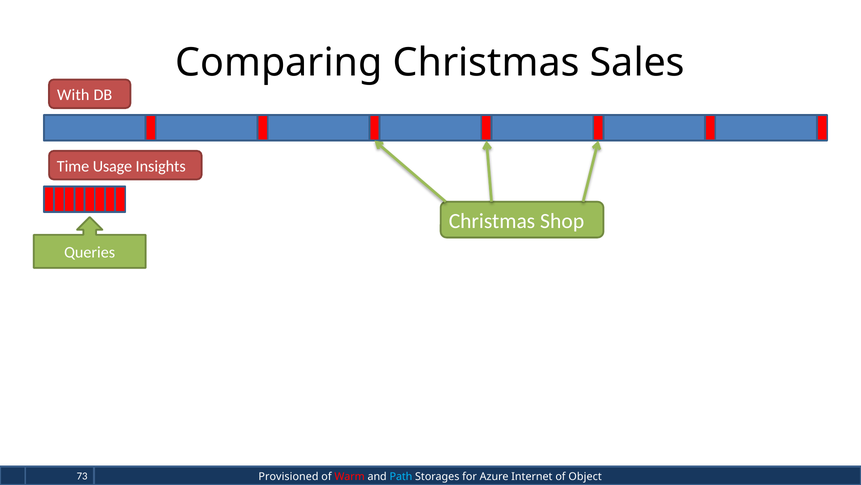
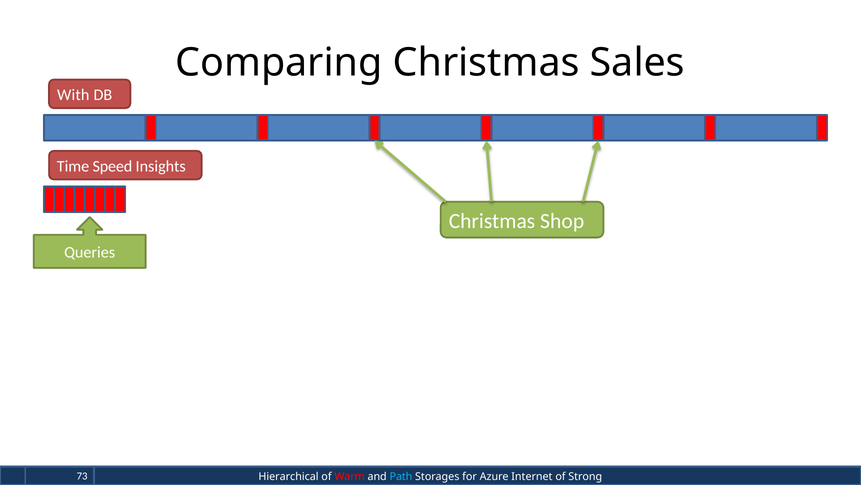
Usage: Usage -> Speed (112, 166)
Provisioned: Provisioned -> Hierarchical (289, 476)
Object: Object -> Strong (585, 476)
